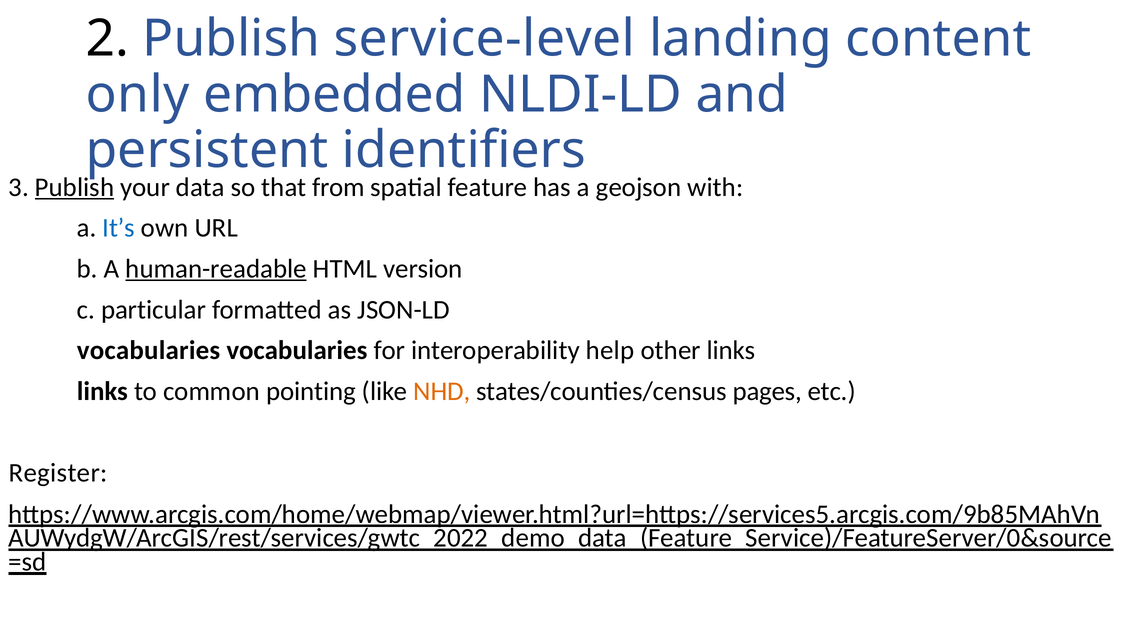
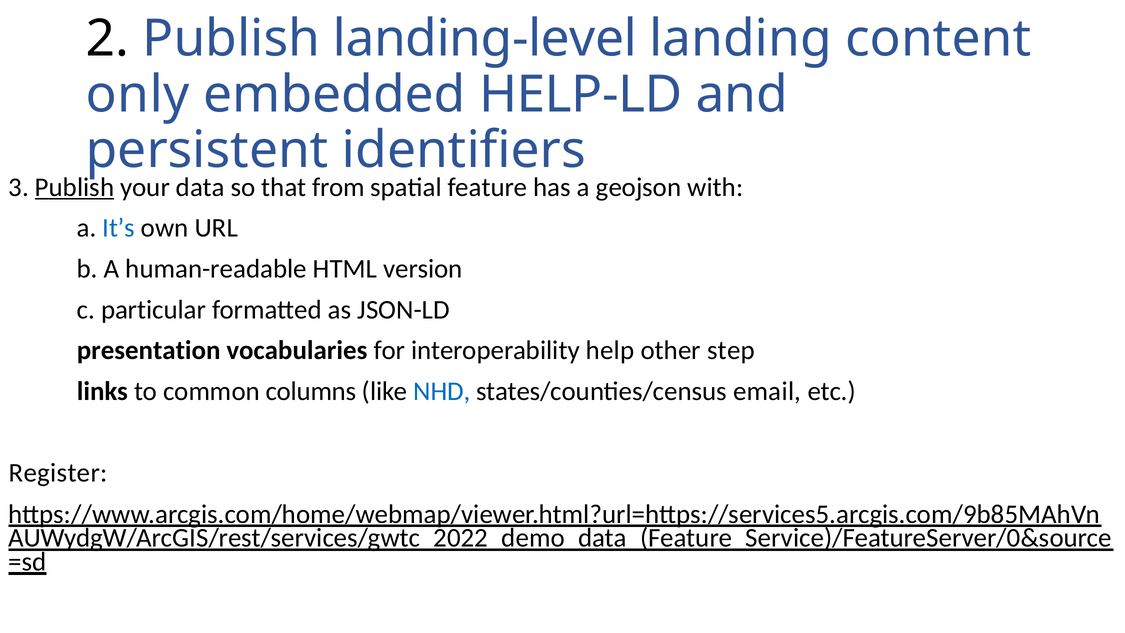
service-level: service-level -> landing-level (485, 39)
NLDI-LD: NLDI-LD -> HELP-LD (581, 95)
human-readable underline: present -> none (216, 269)
vocabularies: vocabularies -> presentation (149, 350)
other links: links -> step (731, 350)
pointing: pointing -> columns (311, 391)
NHD colour: orange -> blue (442, 391)
pages: pages -> email (767, 391)
